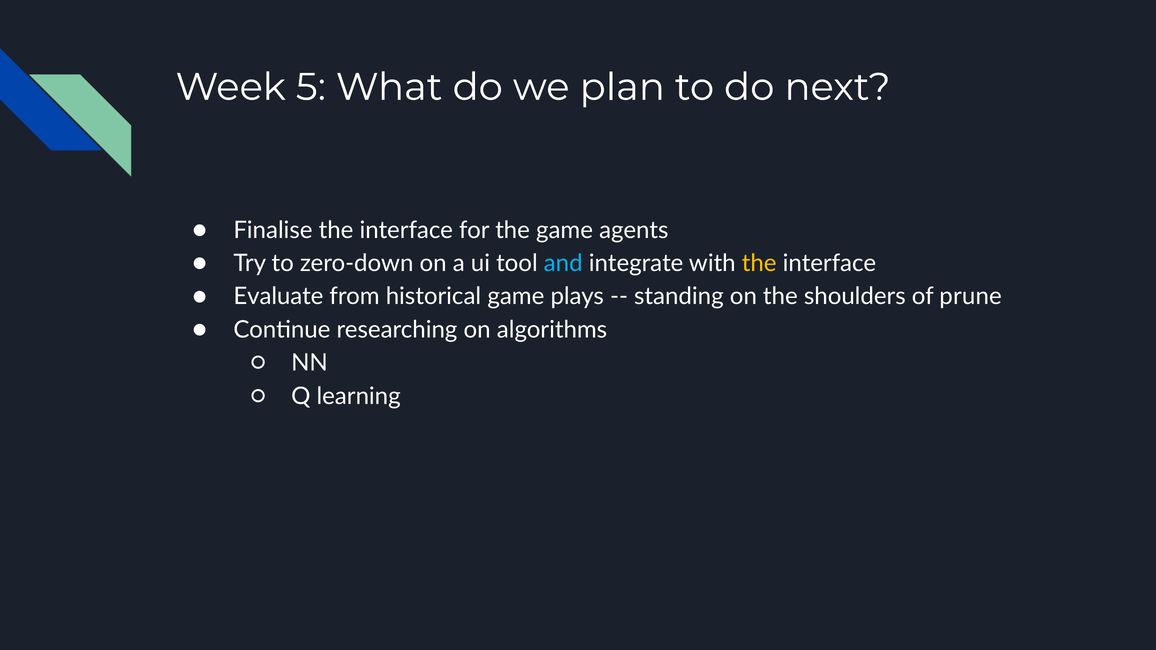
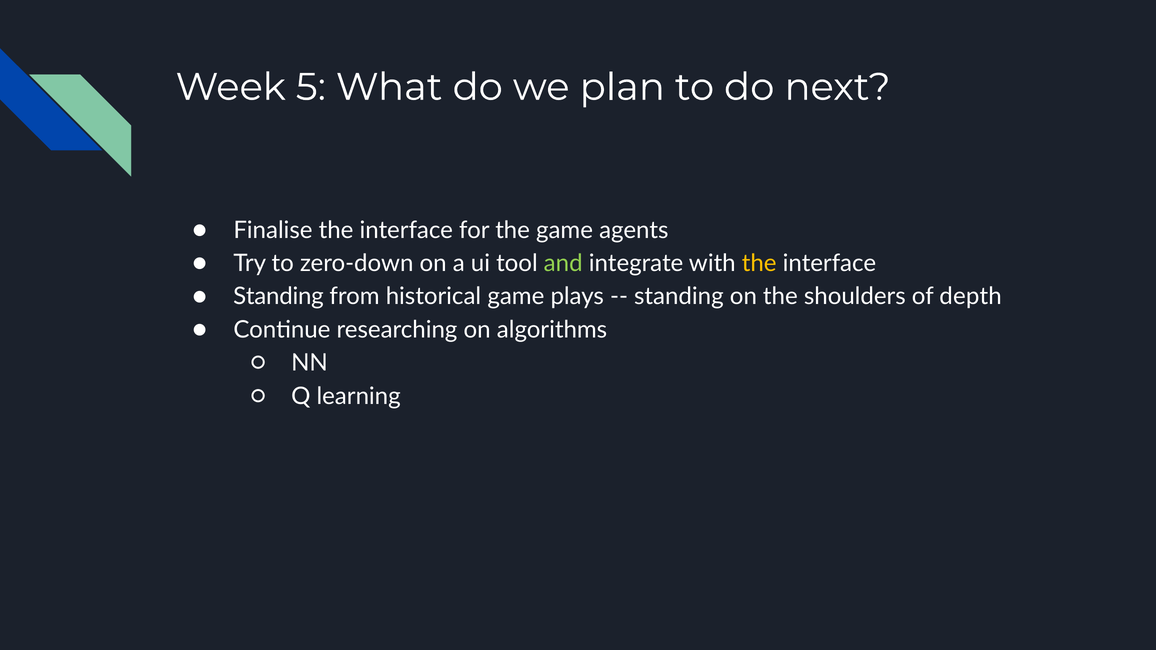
and colour: light blue -> light green (563, 263)
Evaluate: Evaluate -> Standing (278, 297)
prune: prune -> depth (971, 297)
